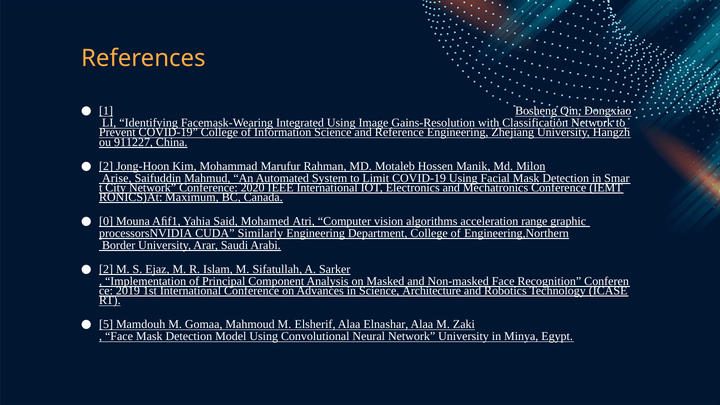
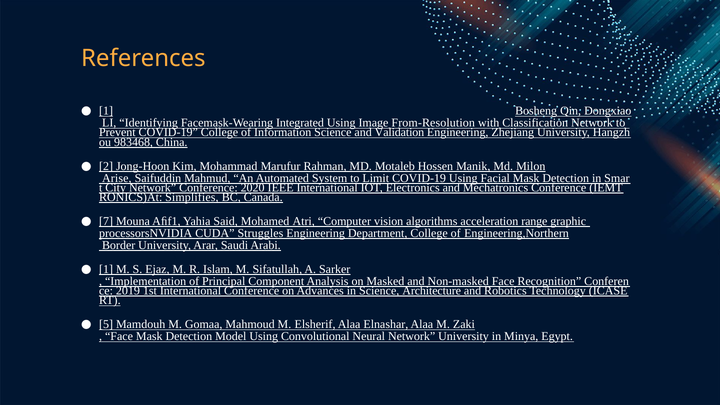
Gains-Resolution: Gains-Resolution -> From-Resolution (433, 123)
Reference: Reference -> Validation (399, 133)
911227: 911227 -> 983468 (134, 142)
Maximum: Maximum -> Simplifies (192, 197)
0: 0 -> 7 (106, 221)
Similarly: Similarly -> Struggles (260, 233)
2: 2 -> 1 (106, 269)
